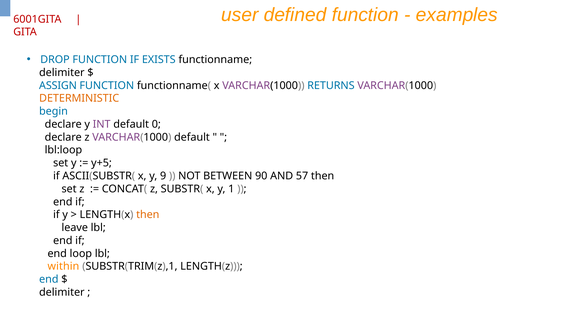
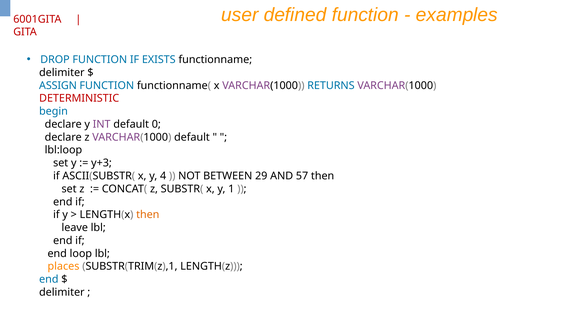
DETERMINISTIC colour: orange -> red (79, 98)
y+5: y+5 -> y+3 (101, 163)
9: 9 -> 4 (163, 176)
90: 90 -> 29 (261, 176)
within: within -> places (63, 266)
